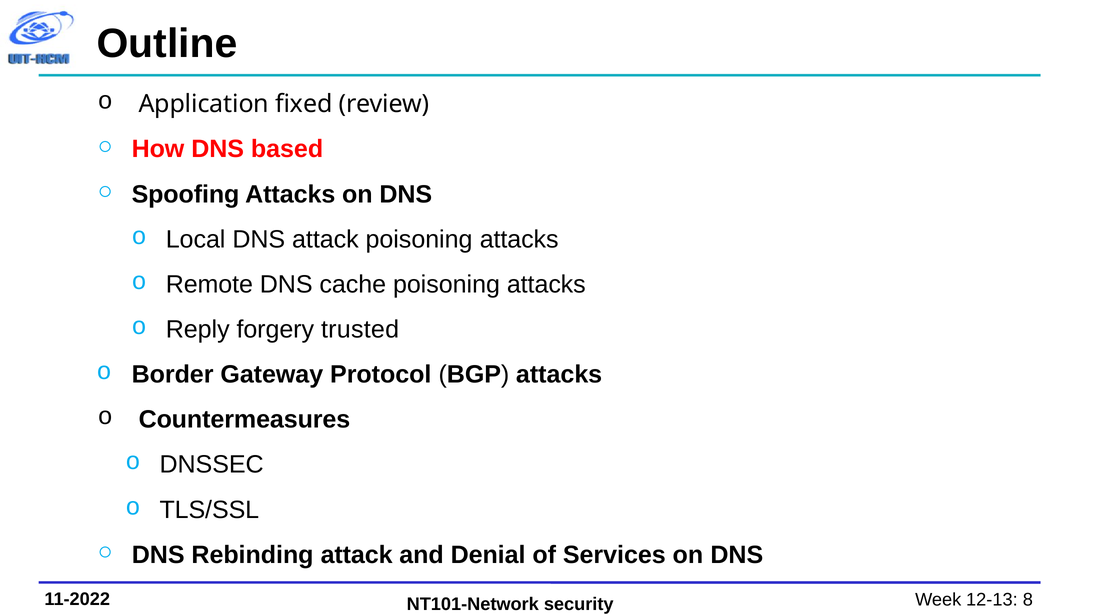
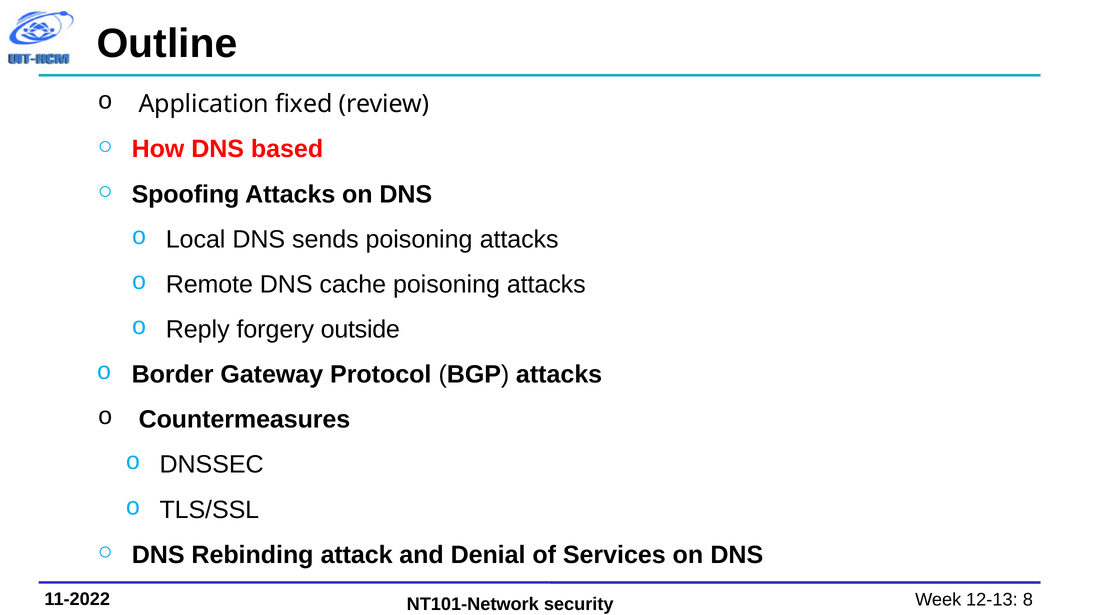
DNS attack: attack -> sends (325, 239)
trusted: trusted -> outside (360, 329)
